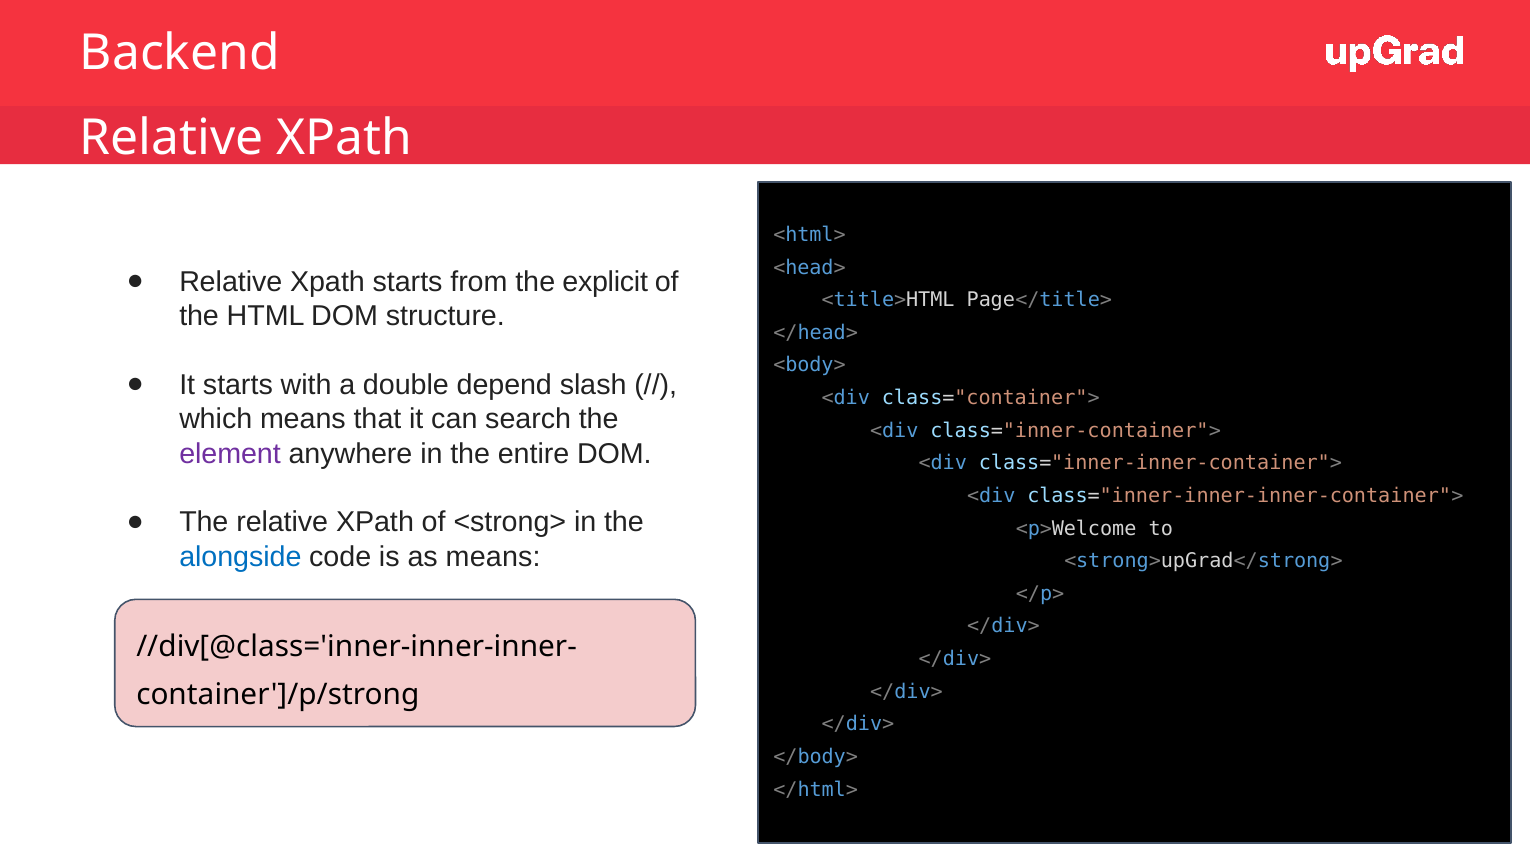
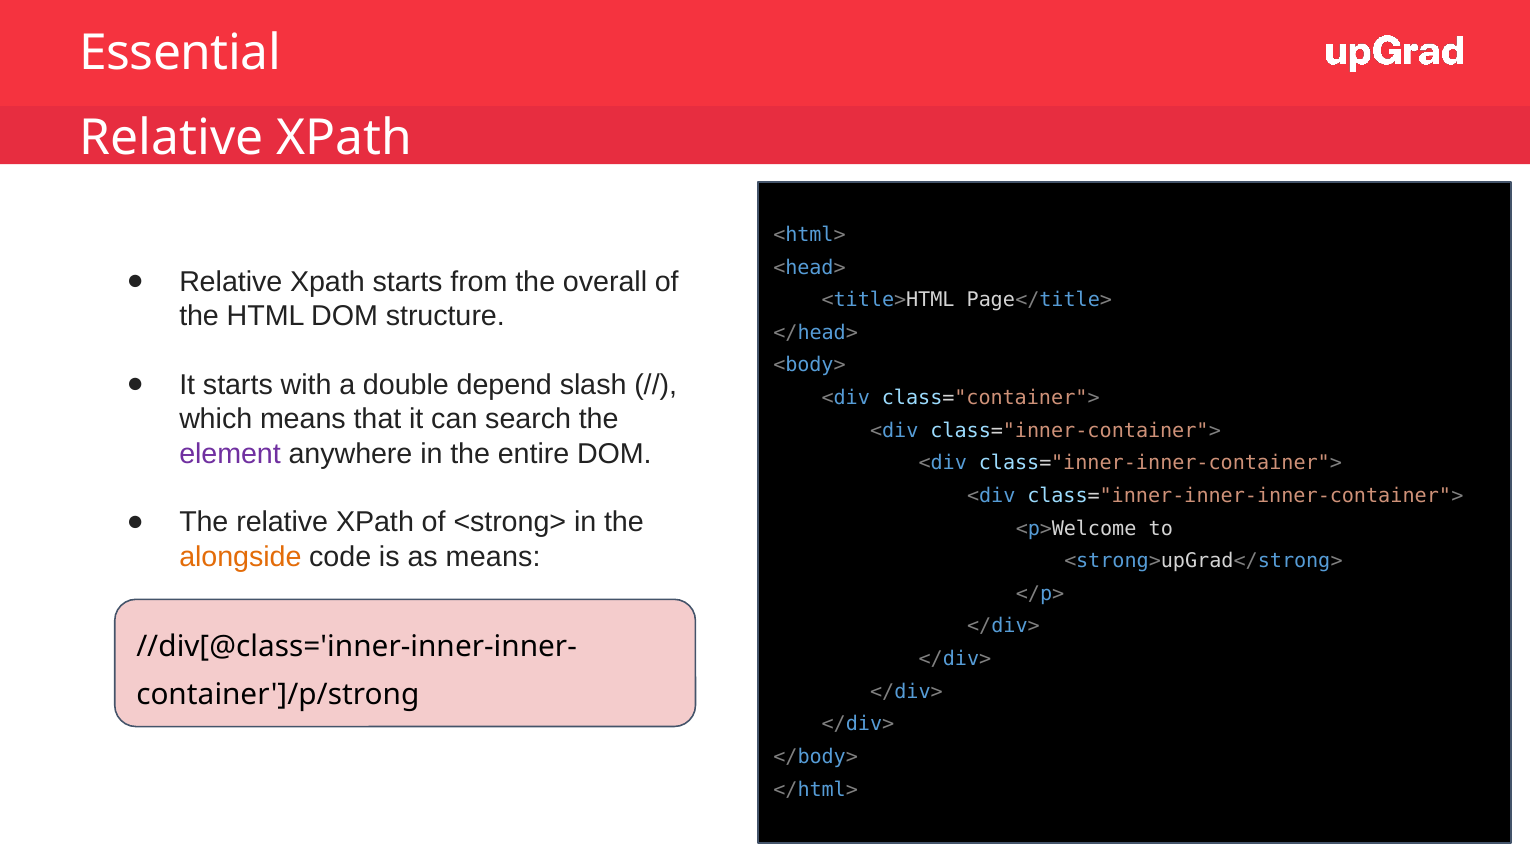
Backend: Backend -> Essential (180, 53)
explicit: explicit -> overall (605, 282)
alongside colour: blue -> orange (240, 557)
